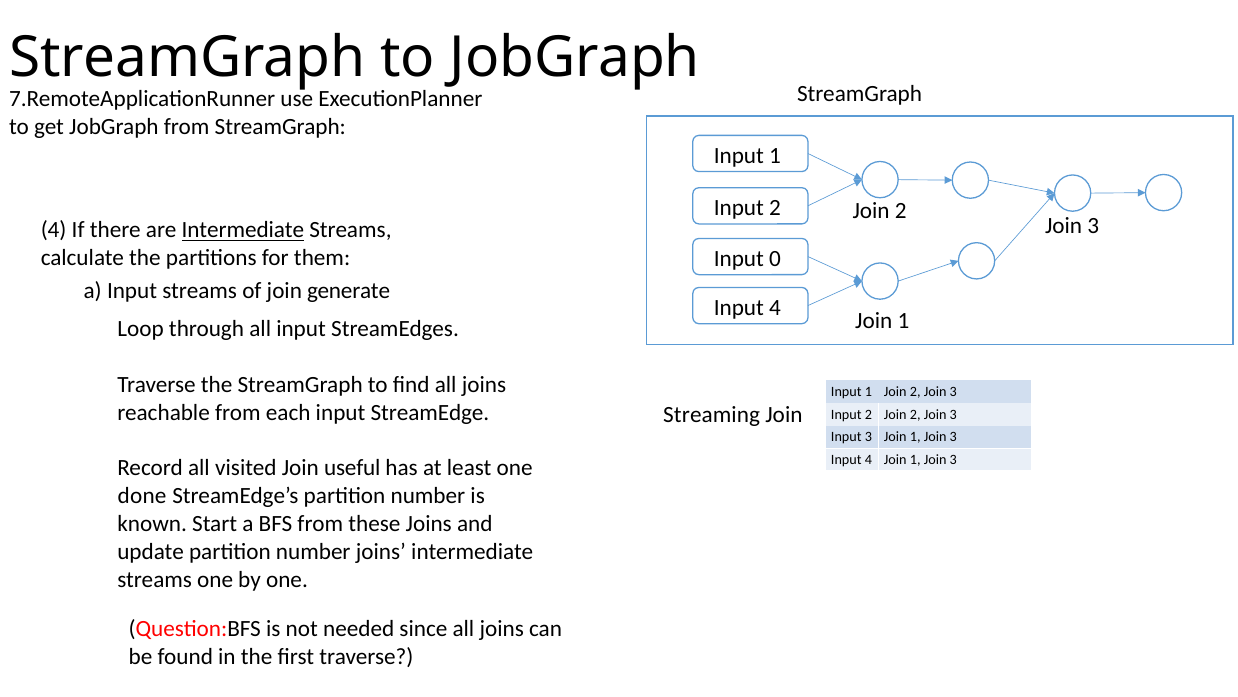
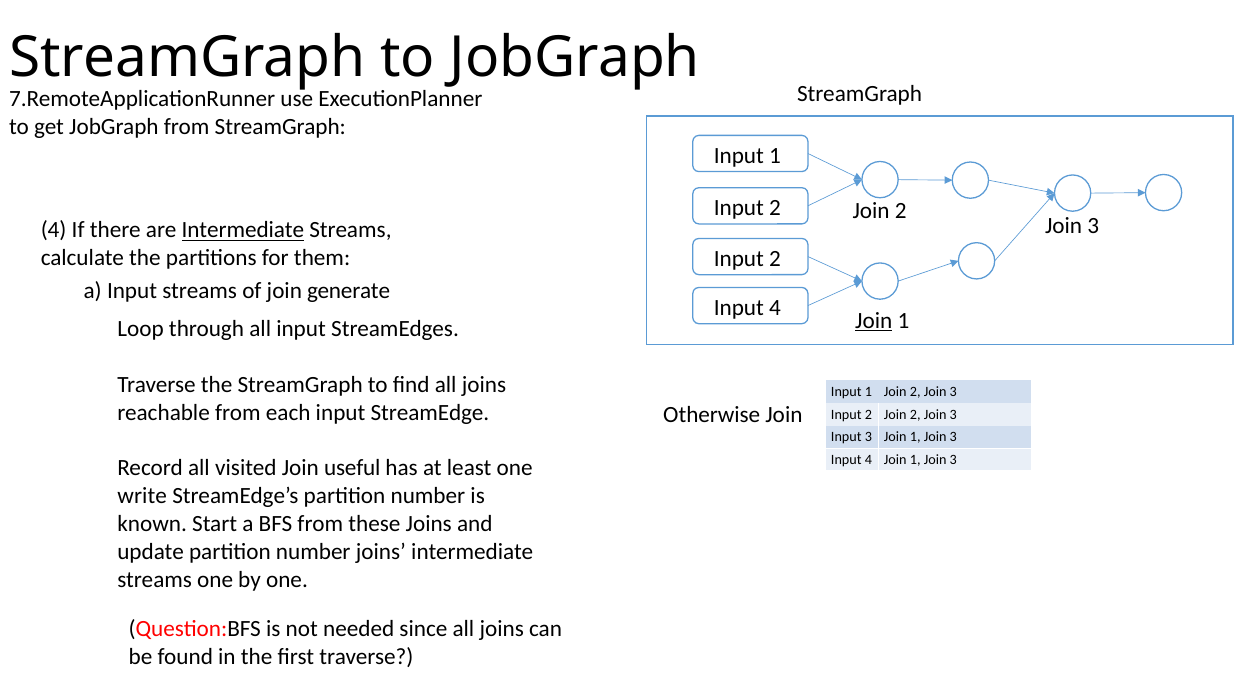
0: 0 -> 2 (775, 258)
Join underline: none -> present (874, 320)
Streaming: Streaming -> Otherwise (712, 415)
done: done -> write (142, 496)
